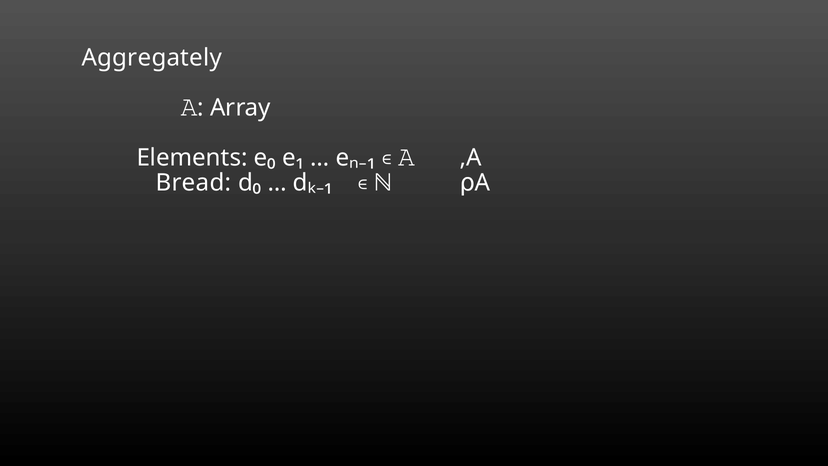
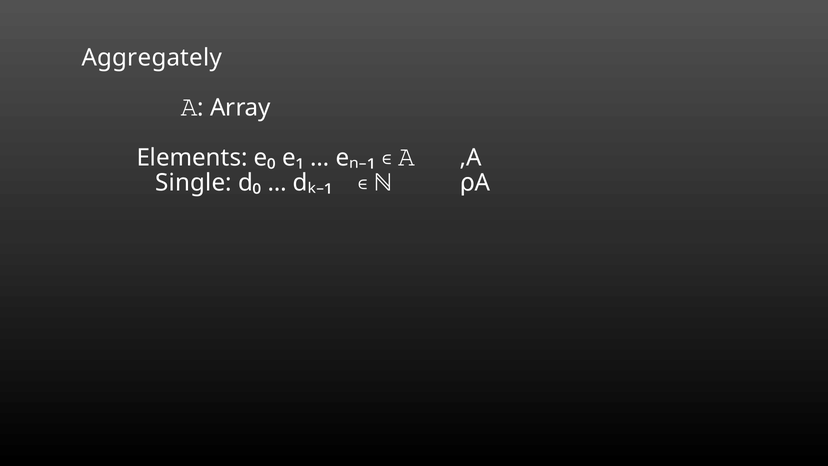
Bread: Bread -> Single (194, 183)
